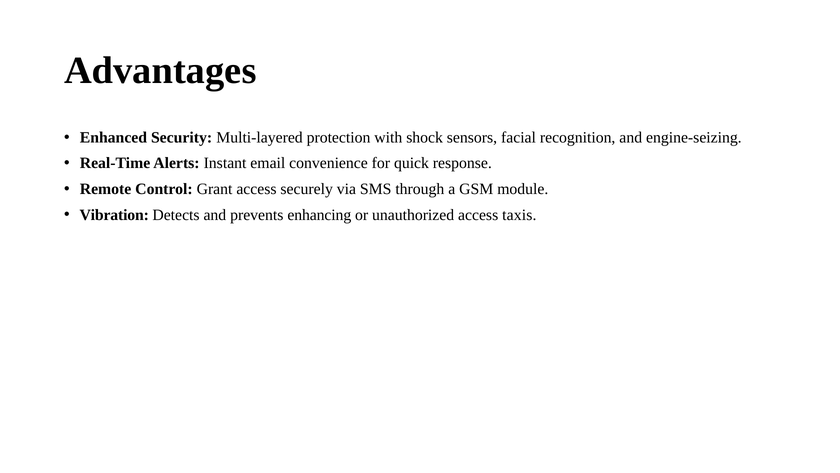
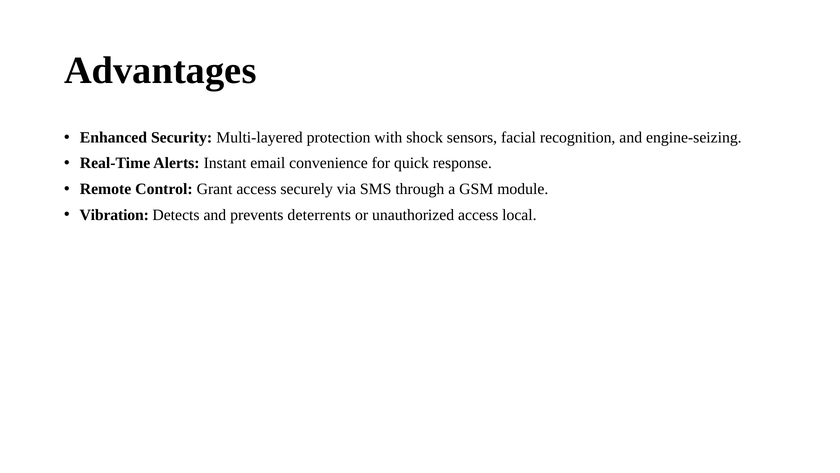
enhancing: enhancing -> deterrents (319, 215)
taxis: taxis -> local (519, 215)
